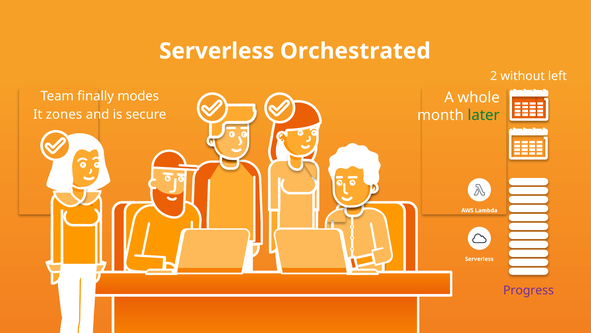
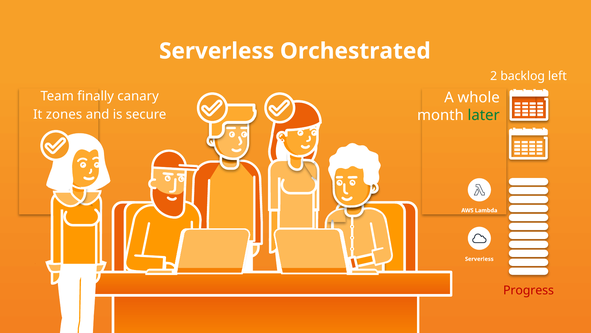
without: without -> backlog (523, 76)
modes: modes -> canary (138, 96)
Progress colour: purple -> red (529, 290)
